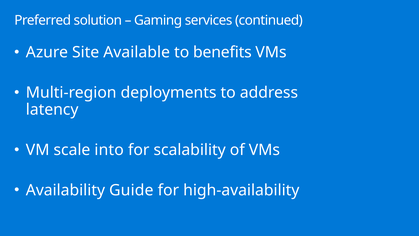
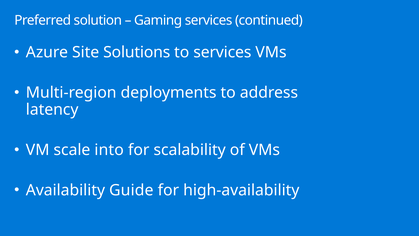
Available: Available -> Solutions (137, 52)
to benefits: benefits -> services (222, 52)
